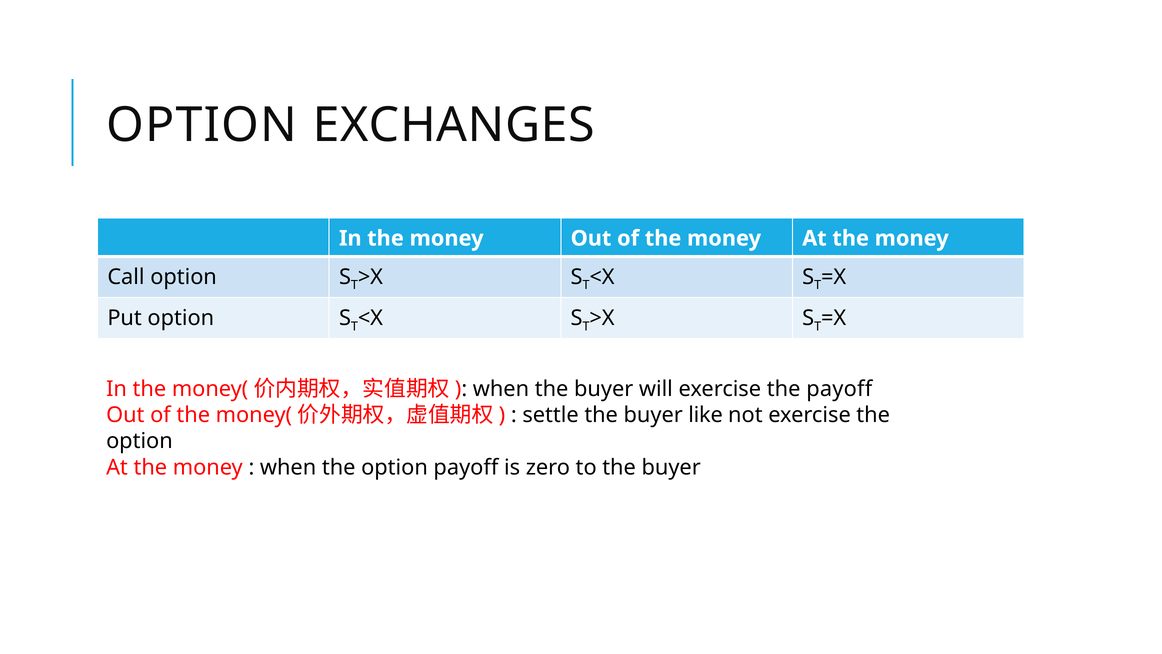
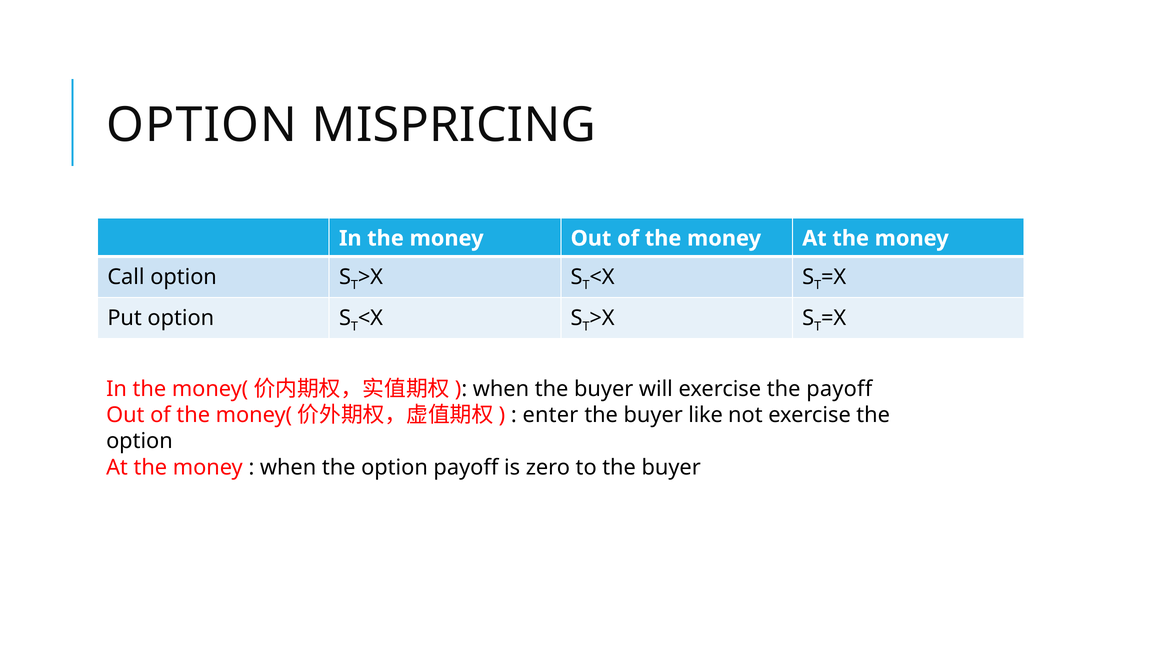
EXCHANGES: EXCHANGES -> MISPRICING (454, 125)
settle: settle -> enter (550, 415)
